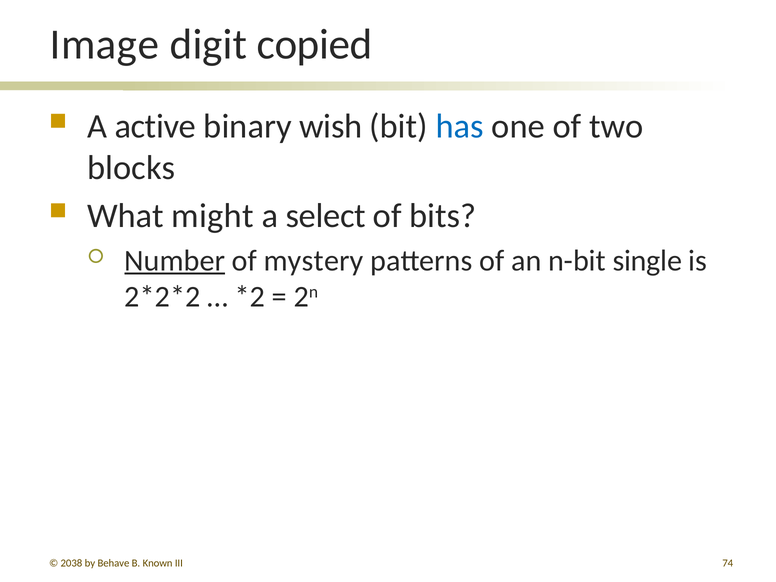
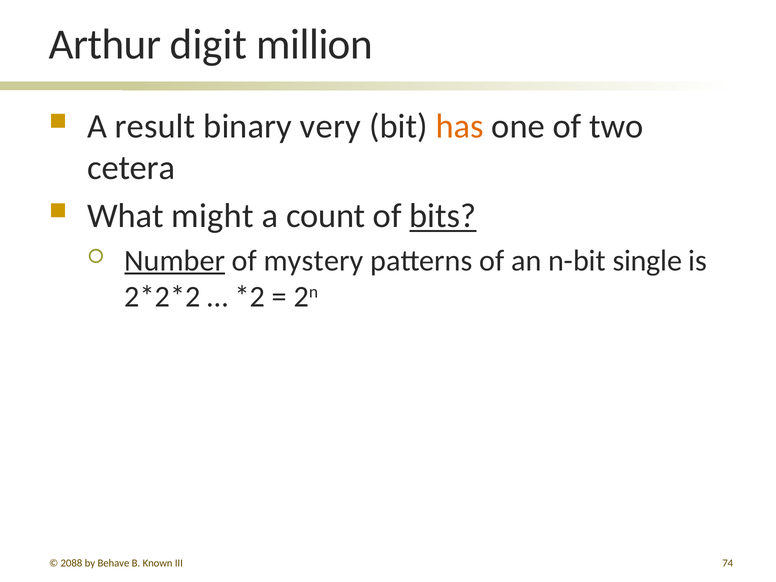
Image: Image -> Arthur (105, 45)
copied: copied -> million (315, 45)
active: active -> result (155, 126)
wish: wish -> very (330, 126)
has colour: blue -> orange (460, 126)
blocks: blocks -> cetera (131, 168)
select: select -> count (326, 216)
bits underline: none -> present (443, 216)
2038: 2038 -> 2088 (71, 563)
